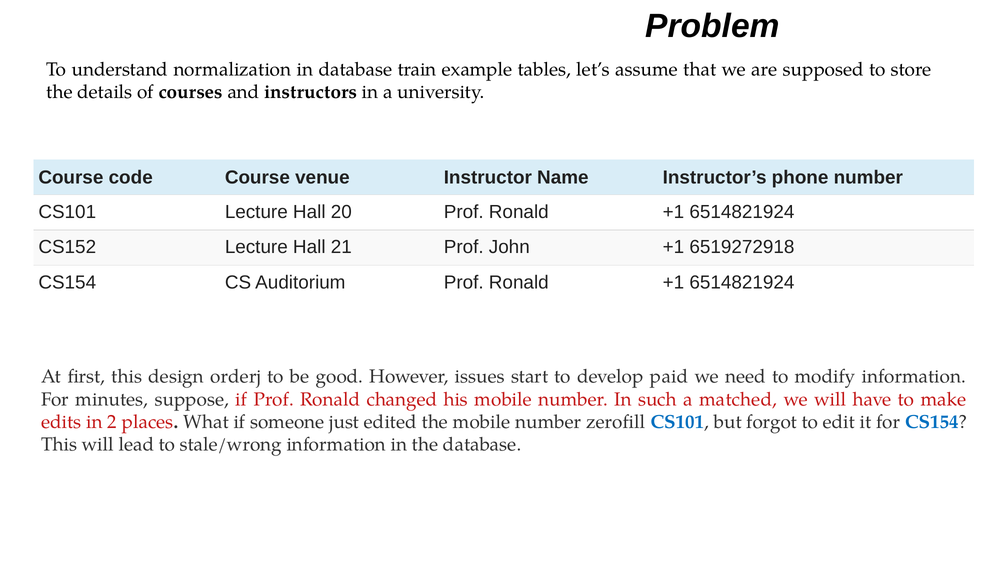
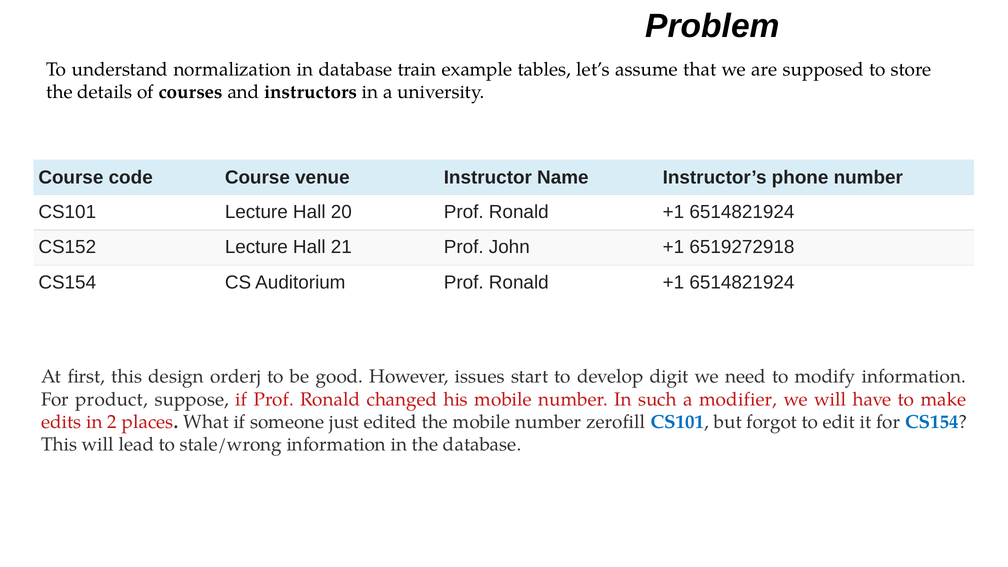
paid: paid -> digit (669, 377)
minutes: minutes -> product (112, 399)
matched: matched -> modifier (738, 399)
